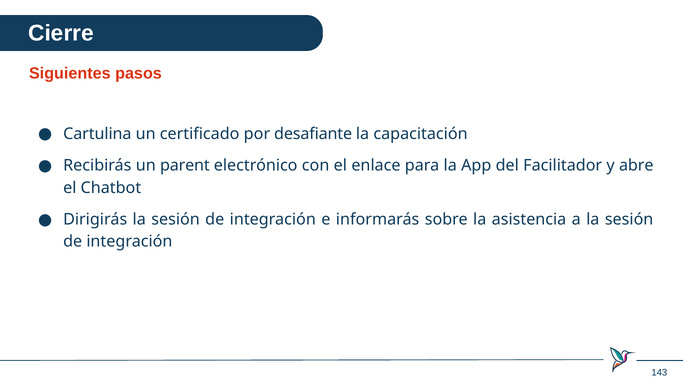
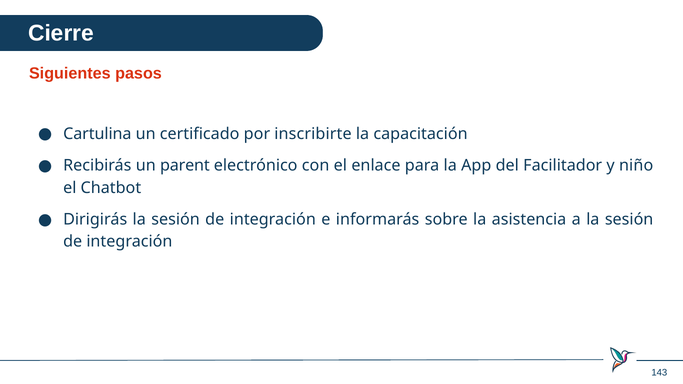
desafiante: desafiante -> inscribirte (313, 134)
abre: abre -> niño (636, 166)
